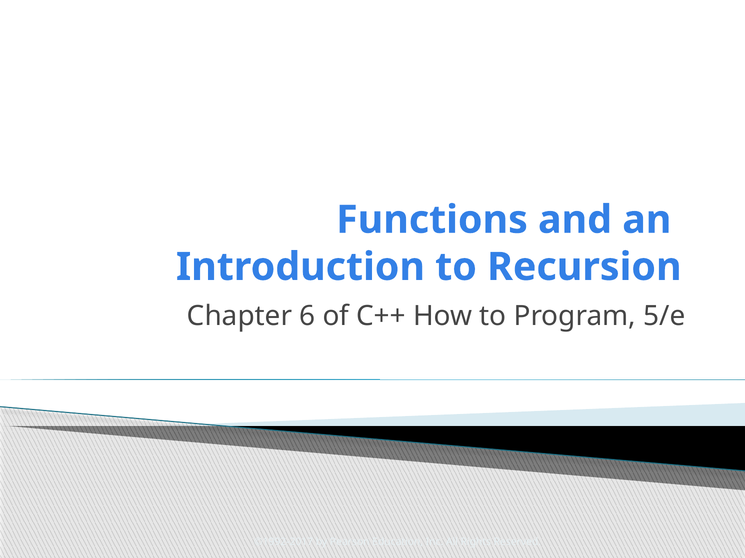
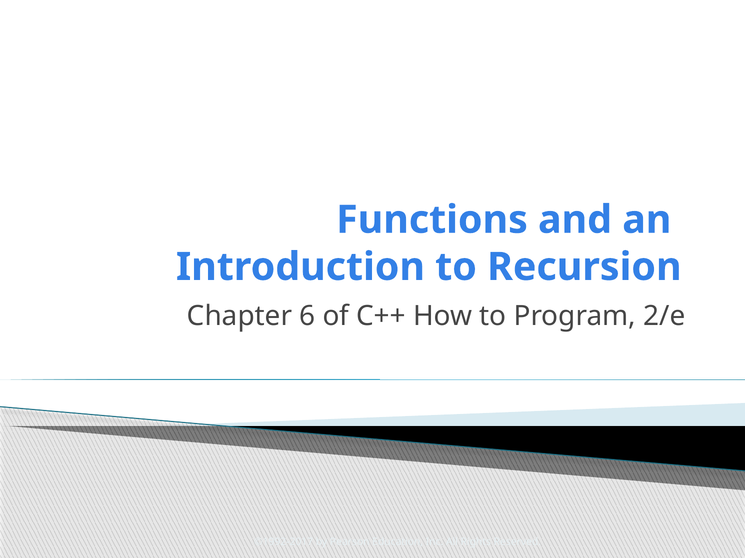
5/e: 5/e -> 2/e (664, 317)
